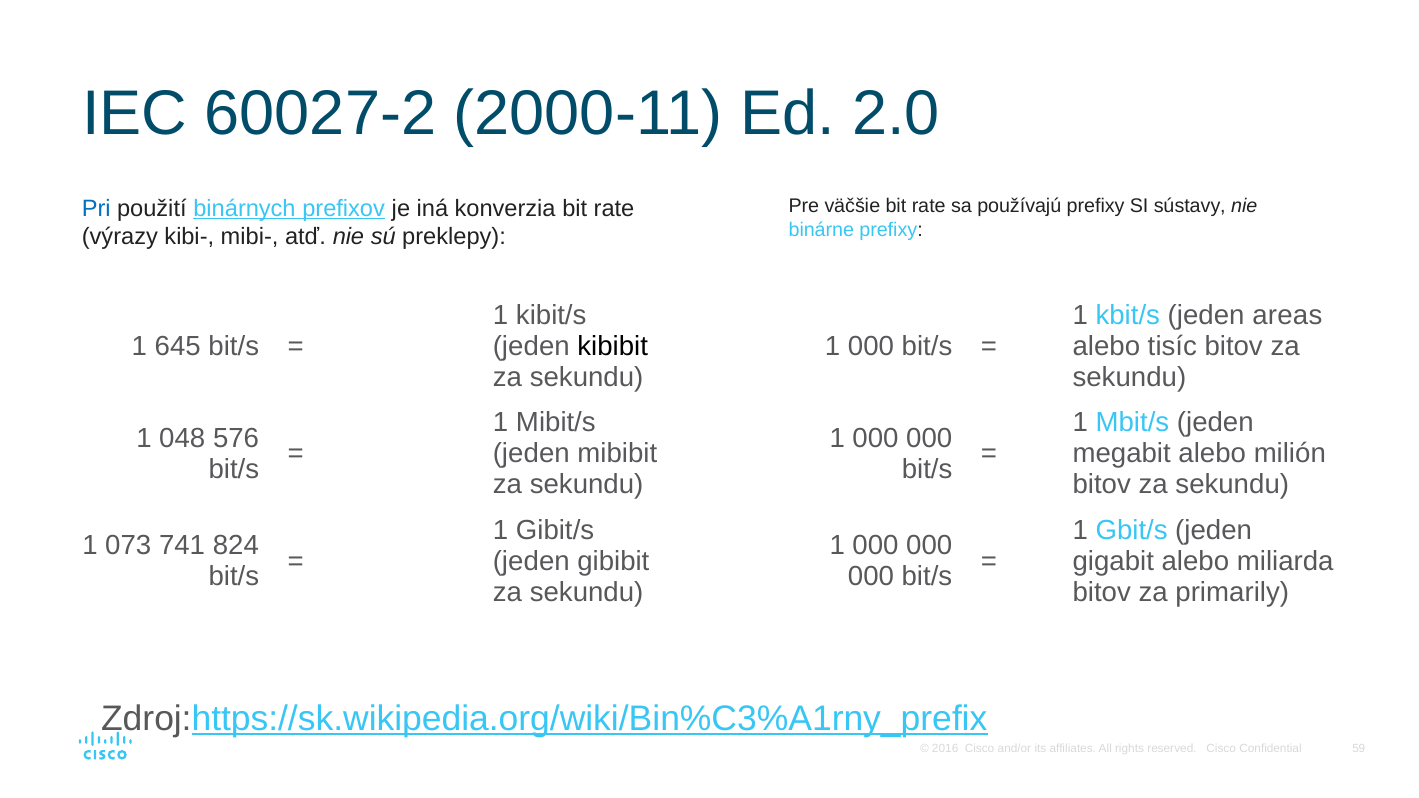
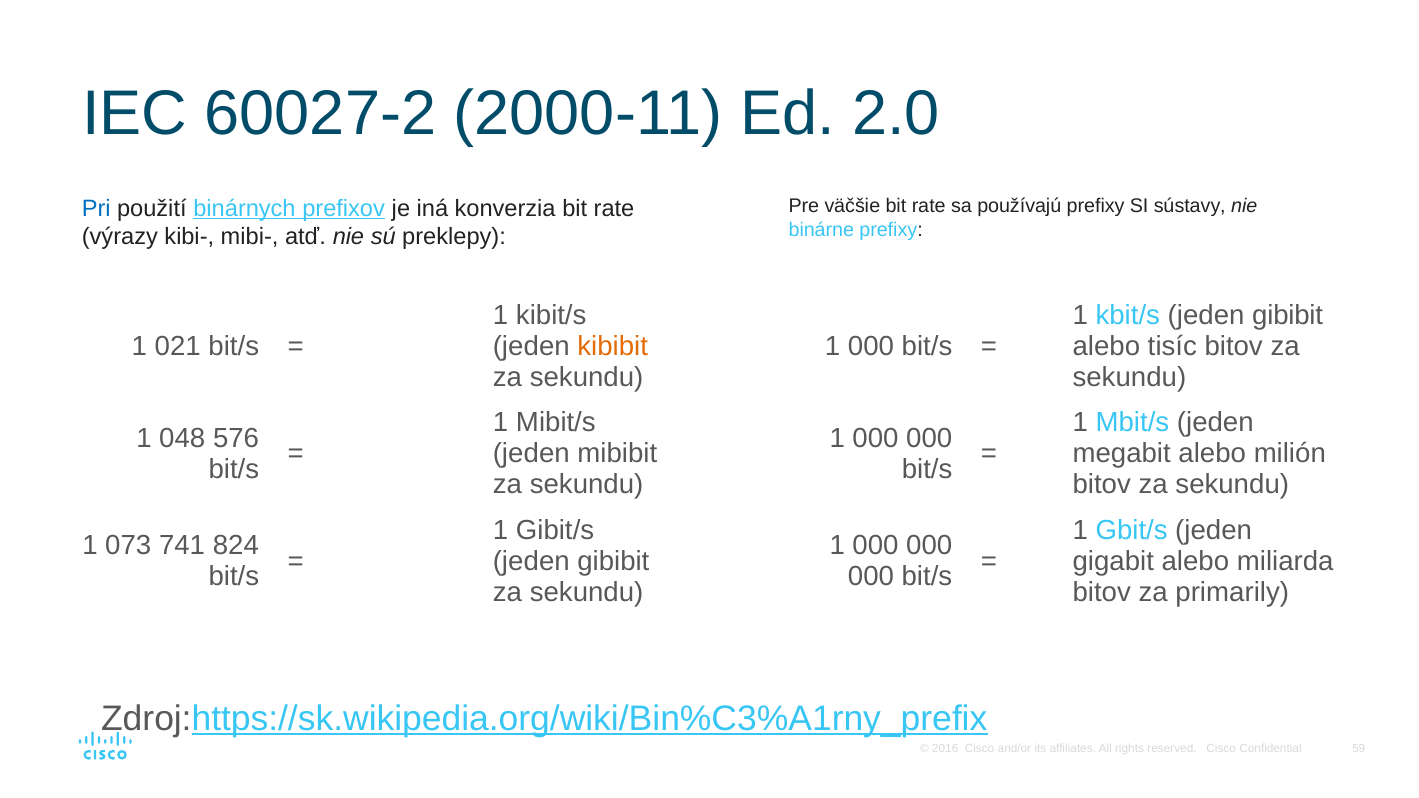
kbit/s jeden areas: areas -> gibibit (1288, 316)
645: 645 -> 021 (178, 347)
kibibit colour: black -> orange (613, 347)
